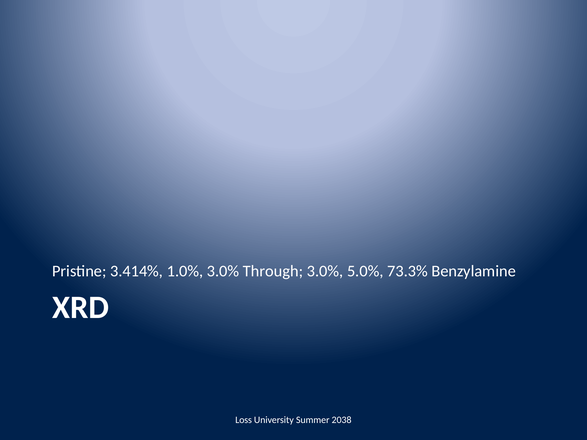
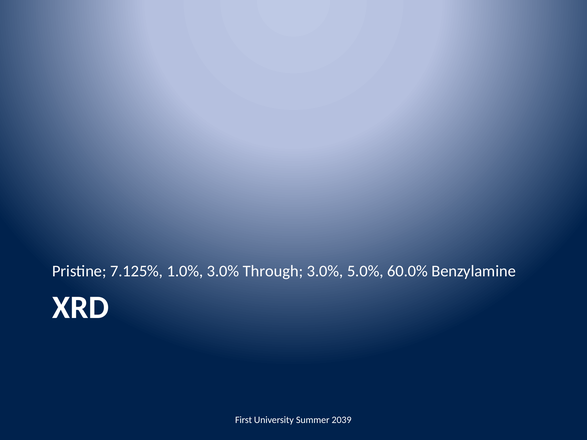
3.414%: 3.414% -> 7.125% (137, 271)
73.3%: 73.3% -> 60.0% (407, 271)
Loss: Loss -> First (244, 420)
2038: 2038 -> 2039 (342, 420)
